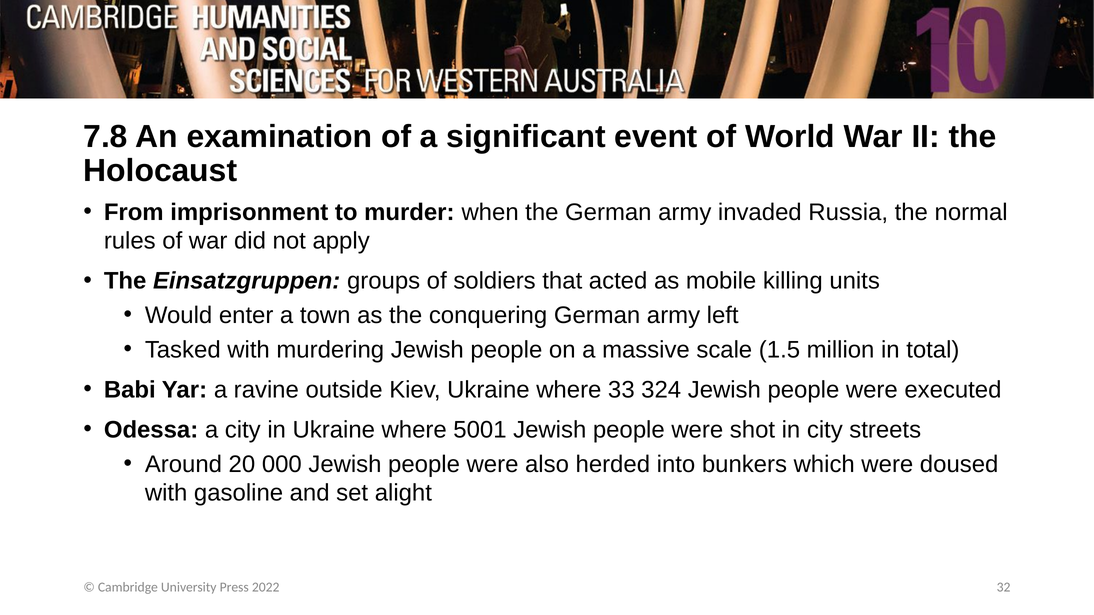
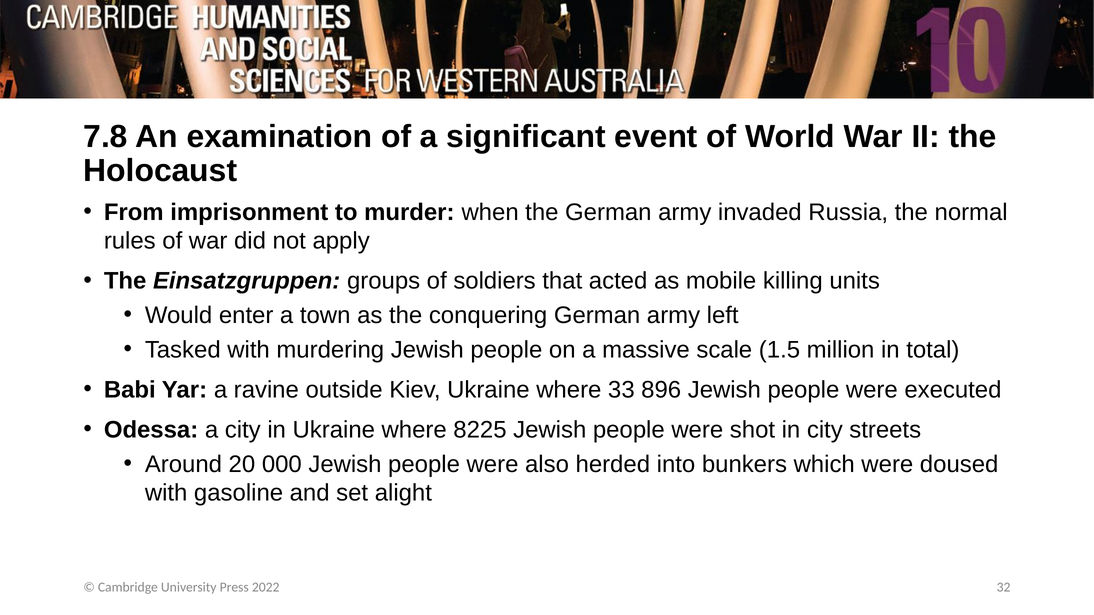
324: 324 -> 896 (661, 390)
5001: 5001 -> 8225 (480, 430)
